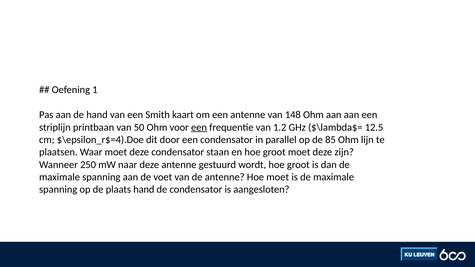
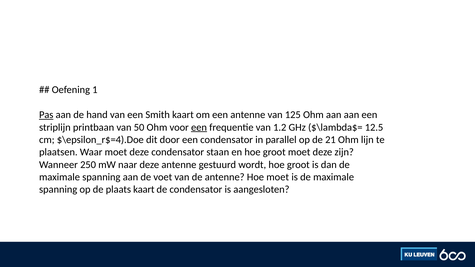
Pas underline: none -> present (46, 115)
148: 148 -> 125 (293, 115)
85: 85 -> 21 (330, 140)
plaats hand: hand -> kaart (144, 190)
